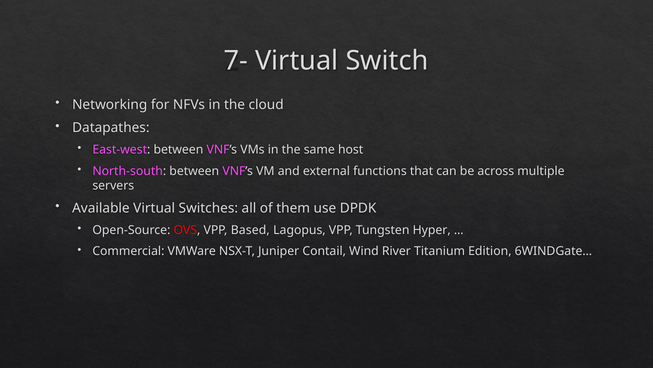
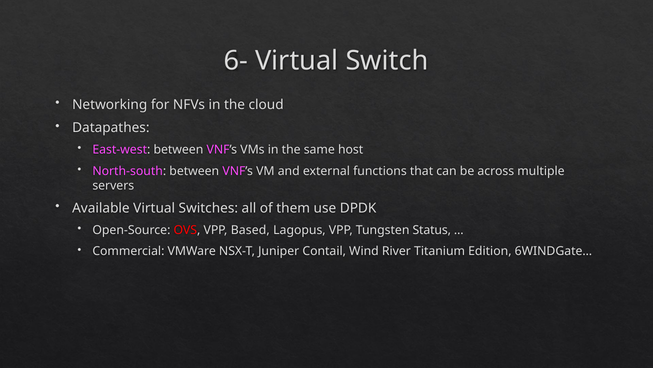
7-: 7- -> 6- (236, 61)
Hyper: Hyper -> Status (432, 230)
